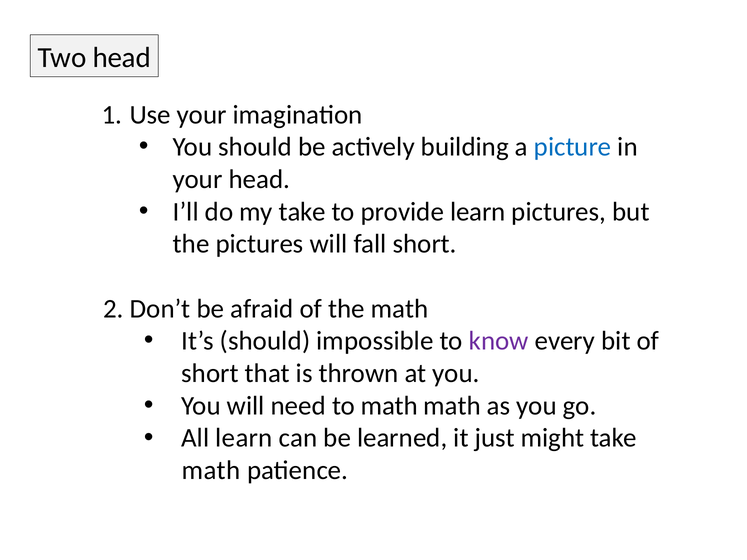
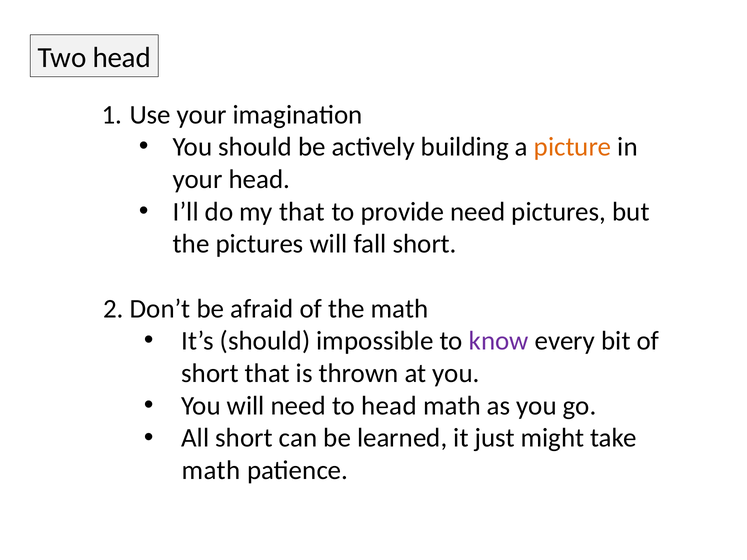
picture colour: blue -> orange (573, 147)
my take: take -> that (302, 212)
provide learn: learn -> need (478, 212)
to math: math -> head (389, 406)
All learn: learn -> short (244, 438)
